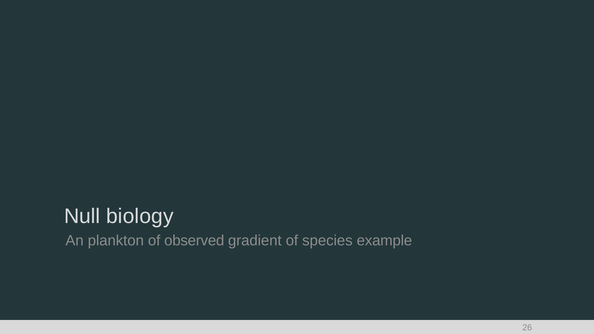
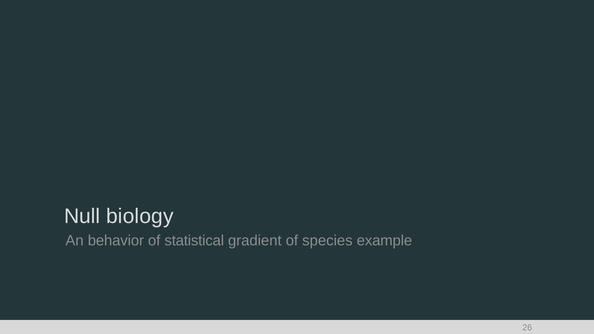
plankton: plankton -> behavior (116, 241)
observed: observed -> statistical (194, 241)
